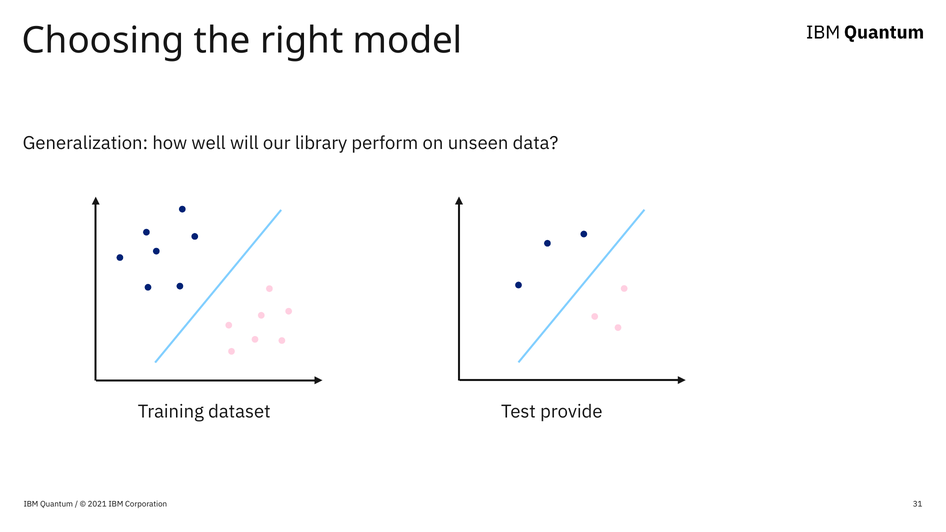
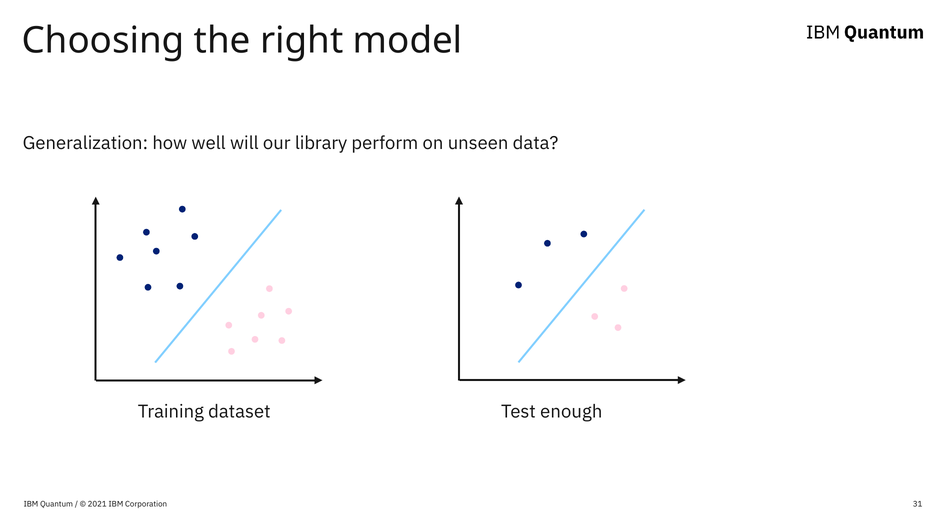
provide: provide -> enough (571, 412)
